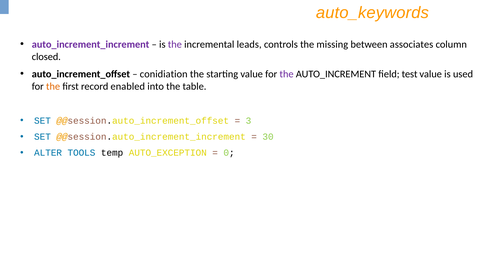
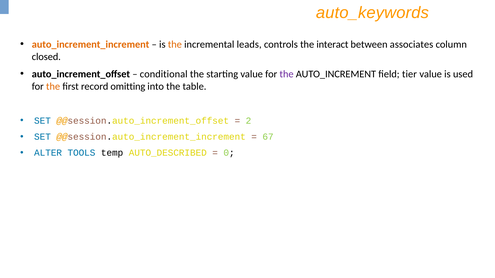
auto_increment_increment colour: purple -> orange (91, 44)
the colour: purple -> orange (175, 44)
missing: missing -> interact (332, 44)
conidiation: conidiation -> conditional (164, 74)
test: test -> tier (409, 74)
enabled: enabled -> omitting (128, 87)
3: 3 -> 2 (249, 121)
30: 30 -> 67 (268, 137)
AUTO_EXCEPTION: AUTO_EXCEPTION -> AUTO_DESCRIBED (168, 153)
